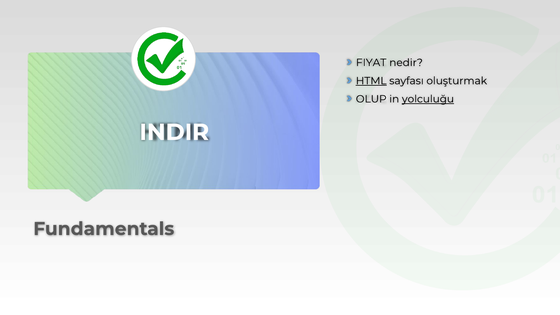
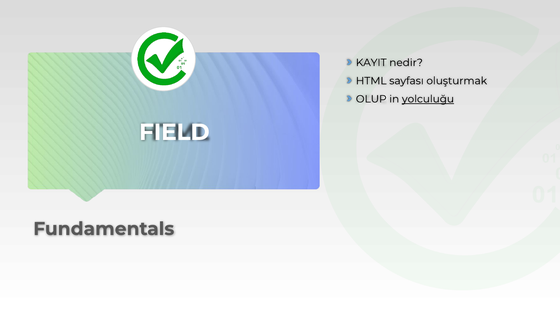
FIYAT: FIYAT -> KAYIT (371, 63)
HTML underline: present -> none (371, 81)
INDIR: INDIR -> FIELD (174, 132)
